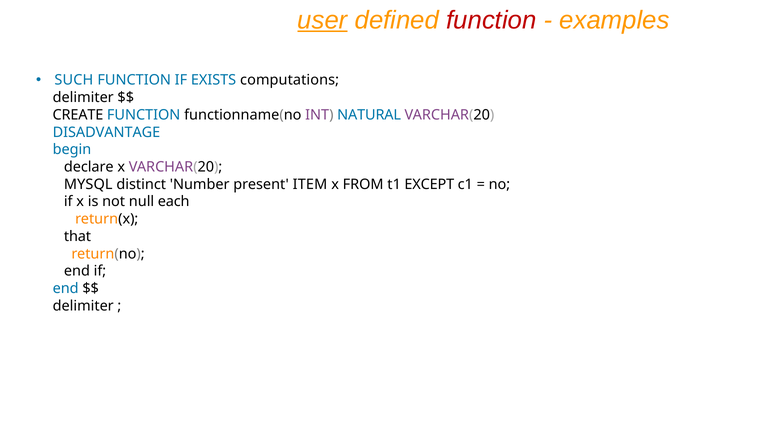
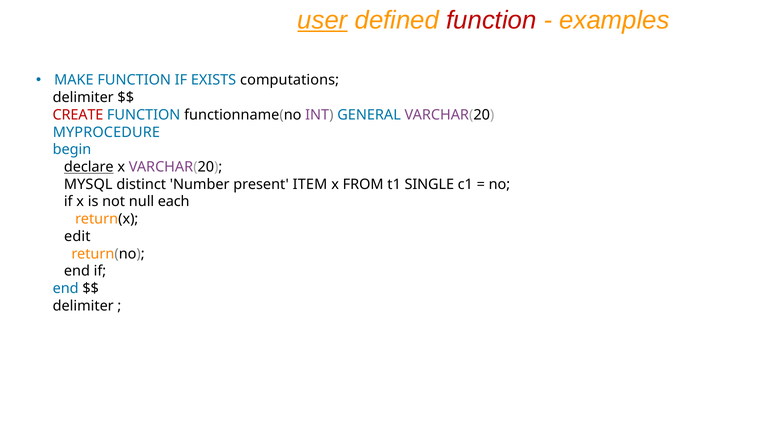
SUCH: SUCH -> MAKE (74, 80)
CREATE colour: black -> red (78, 115)
NATURAL: NATURAL -> GENERAL (369, 115)
DISADVANTAGE: DISADVANTAGE -> MYPROCEDURE (106, 132)
declare underline: none -> present (89, 167)
EXCEPT: EXCEPT -> SINGLE (429, 184)
that: that -> edit (77, 237)
